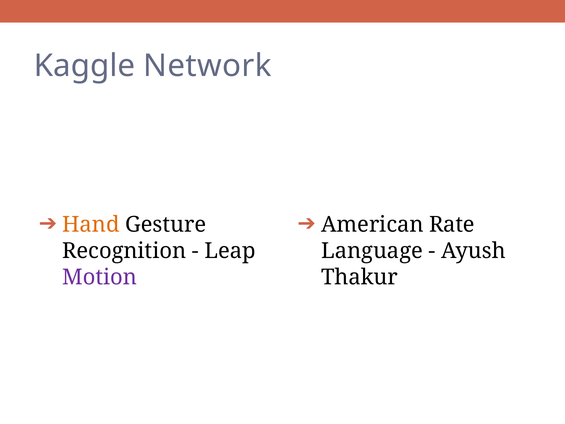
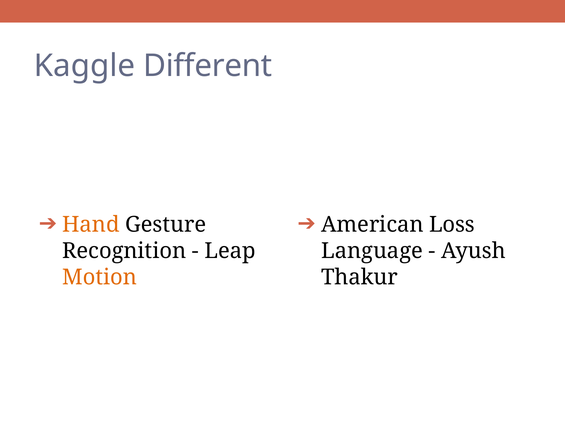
Network: Network -> Different (208, 66)
Rate: Rate -> Loss (452, 224)
Motion colour: purple -> orange (100, 277)
